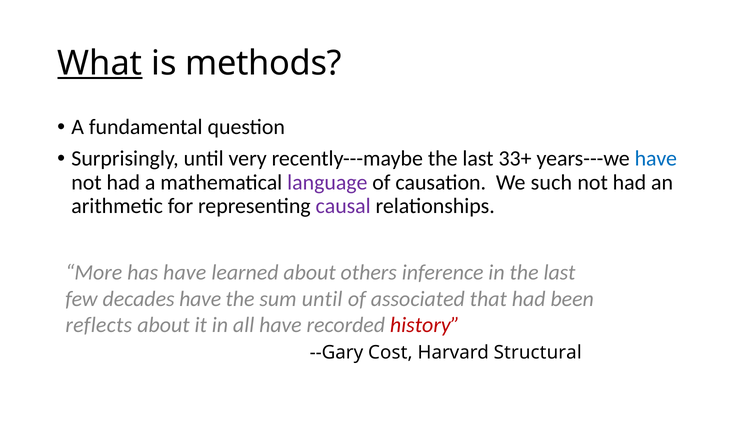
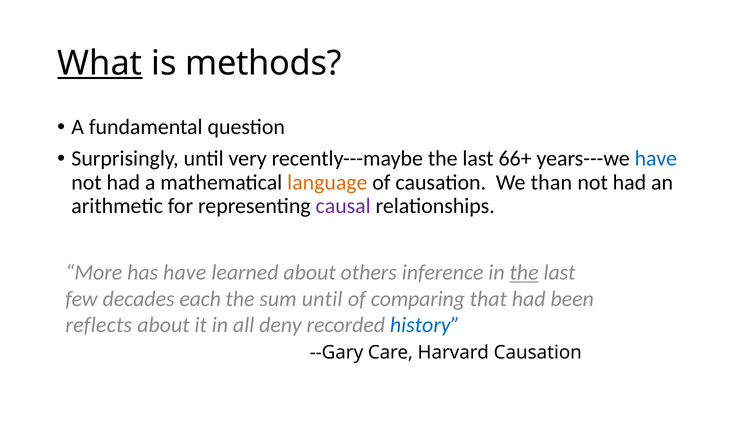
33+: 33+ -> 66+ (515, 158)
language colour: purple -> orange (327, 182)
such: such -> than (551, 182)
the underline: none -> present (524, 272)
decades have: have -> each (200, 298)
associated: associated -> comparing (418, 298)
all have: have -> deny (280, 325)
history colour: red -> blue (425, 325)
Cost: Cost -> Care (391, 352)
Harvard Structural: Structural -> Causation (538, 352)
